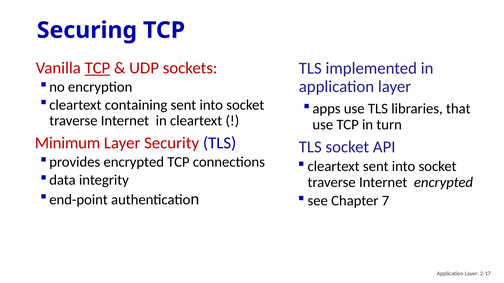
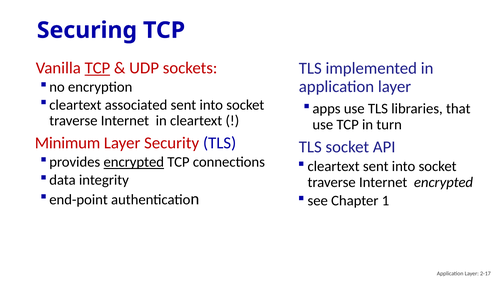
containing: containing -> associated (136, 105)
encrypted underline: none -> present (134, 162)
7: 7 -> 1 (386, 201)
